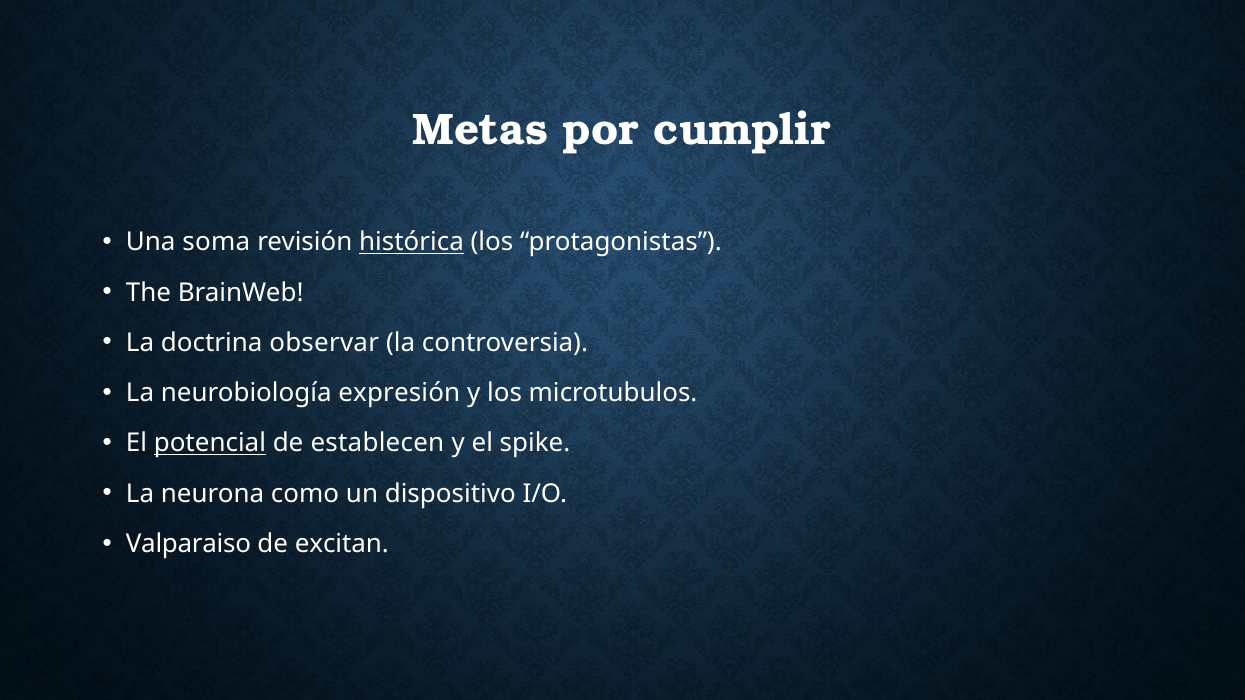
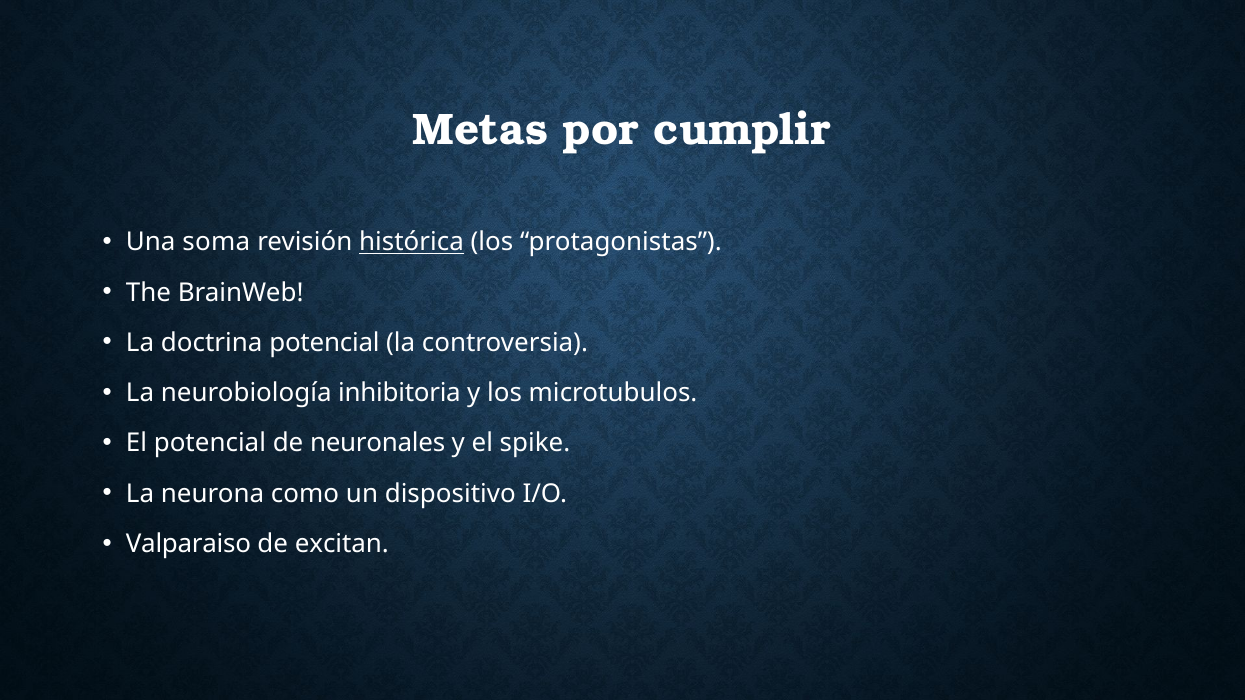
doctrina observar: observar -> potencial (324, 343)
expresión: expresión -> inhibitoria (399, 393)
potencial underline: present -> none (210, 444)
establecen: establecen -> neuronales (378, 444)
